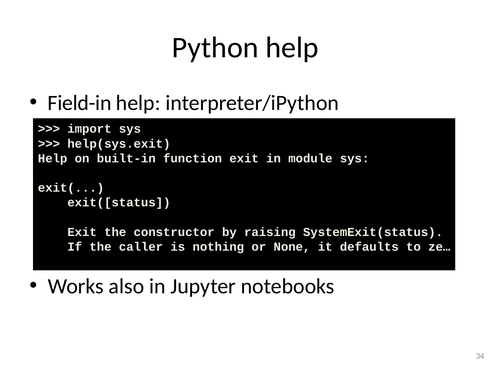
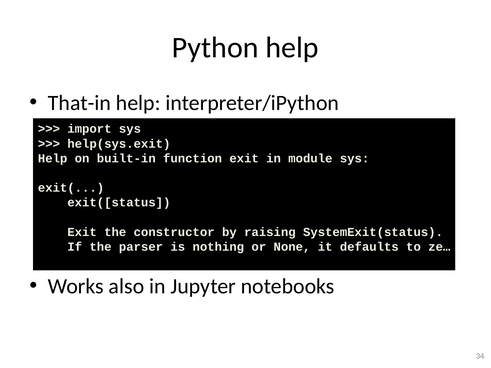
Field-in: Field-in -> That-in (79, 103)
caller: caller -> parser (141, 247)
